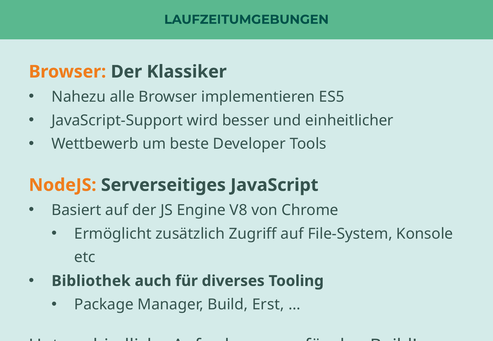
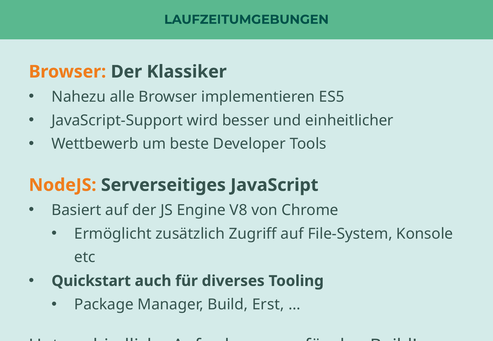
Bibliothek: Bibliothek -> Quickstart (91, 281)
